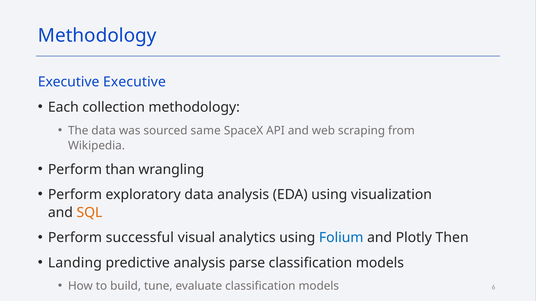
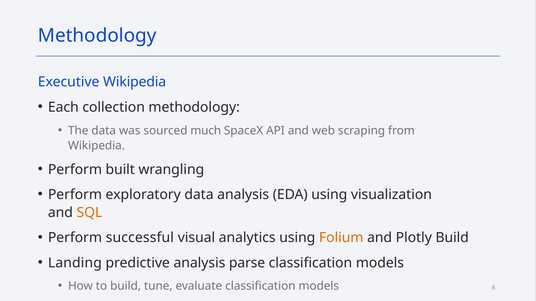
Executive Executive: Executive -> Wikipedia (135, 82)
same: same -> much (206, 131)
than: than -> built (120, 170)
Folium colour: blue -> orange (341, 238)
Plotly Then: Then -> Build (452, 238)
